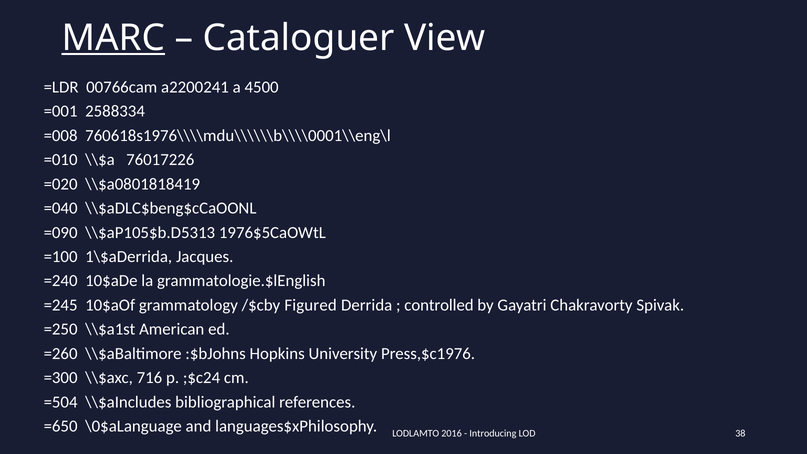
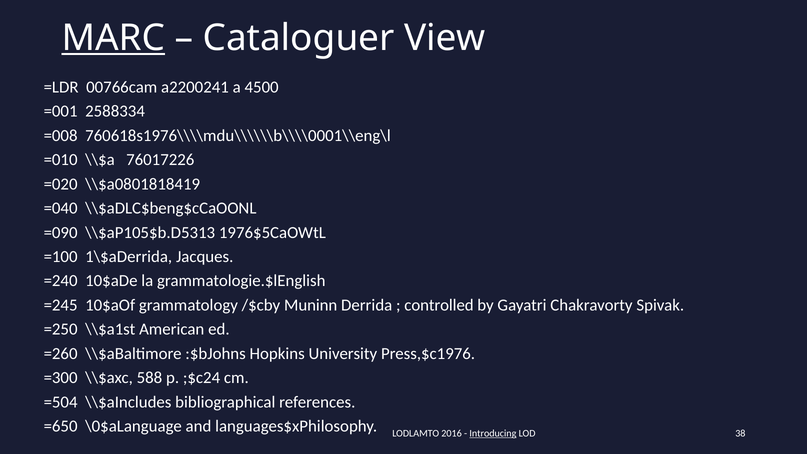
Figured: Figured -> Muninn (311, 305)
716: 716 -> 588 (149, 378)
Introducing underline: none -> present (493, 433)
